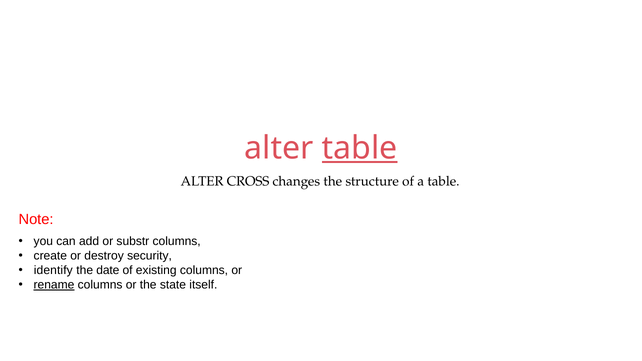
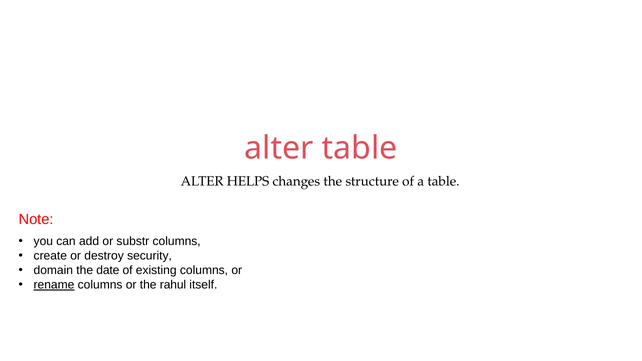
table underline: present -> none (360, 148)
CROSS: CROSS -> HELPS (248, 181)
identify: identify -> domain (53, 270)
state: state -> rahul (173, 285)
